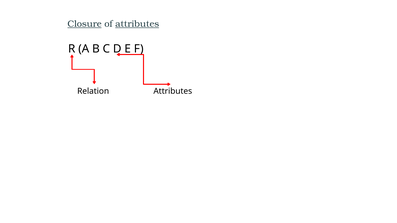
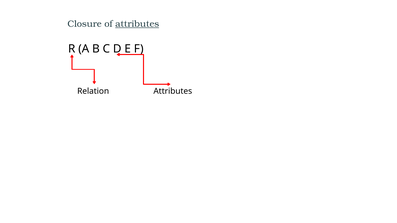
Closure underline: present -> none (84, 24)
